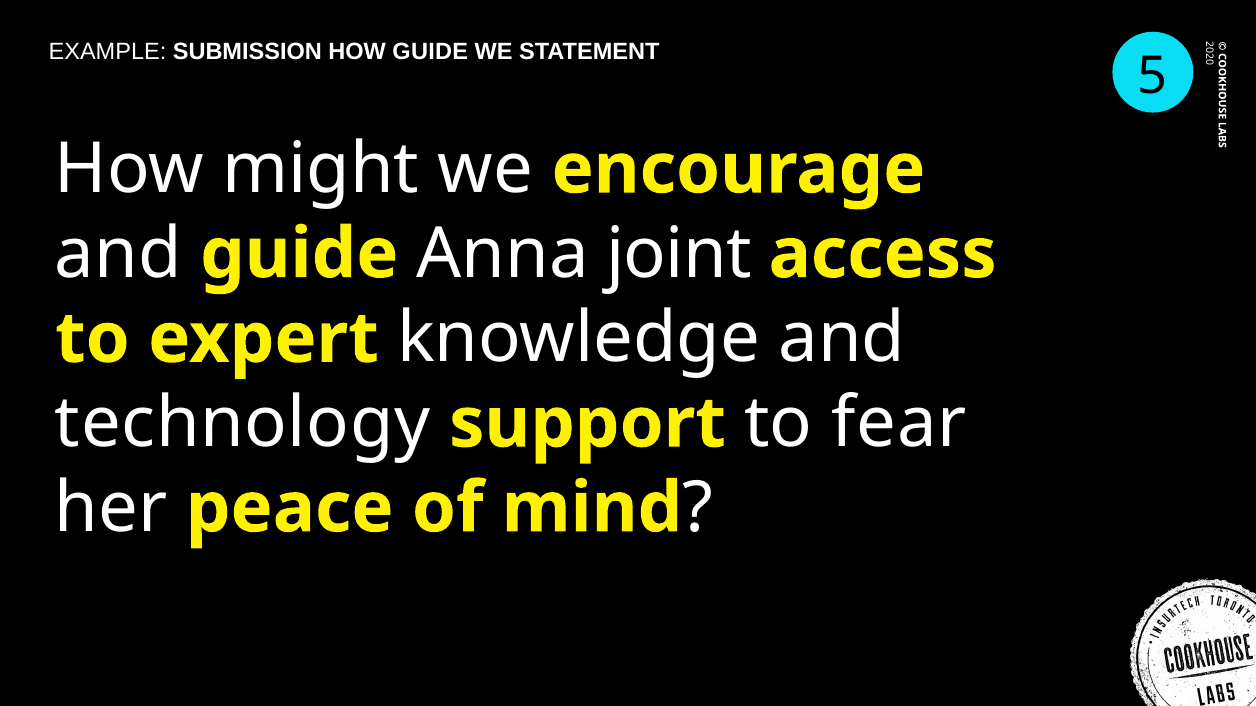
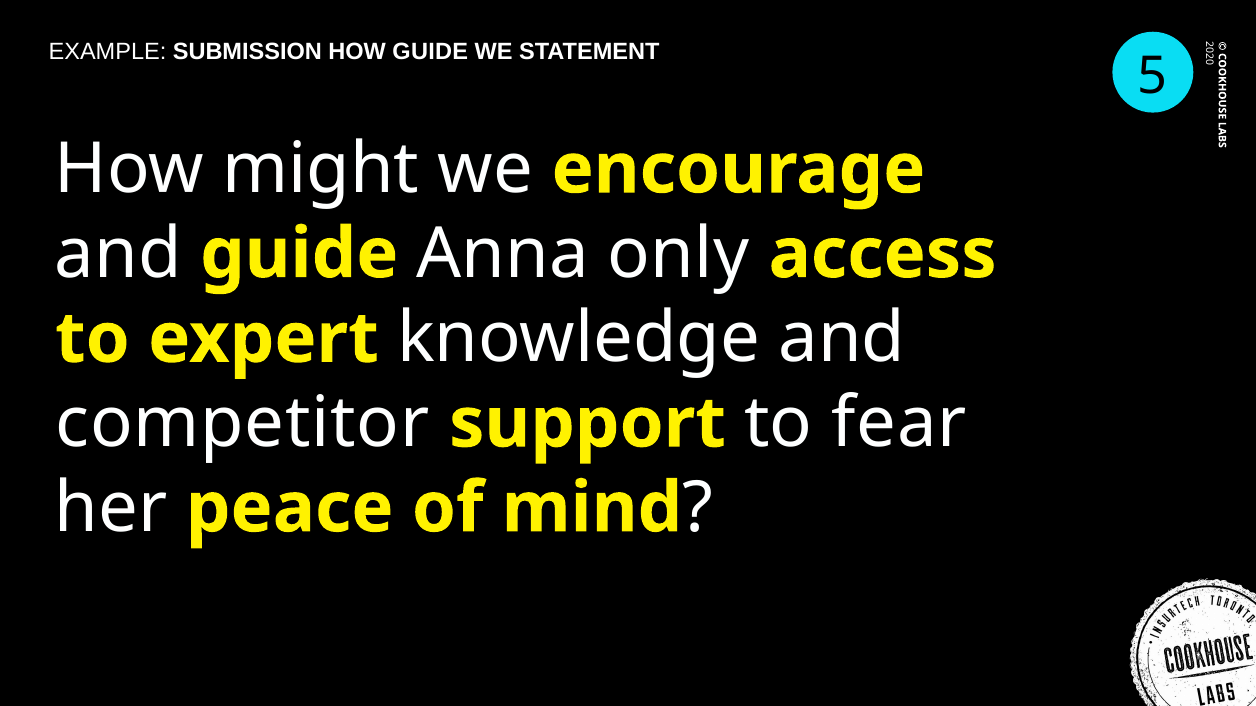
joint: joint -> only (678, 254)
technology: technology -> competitor (243, 424)
